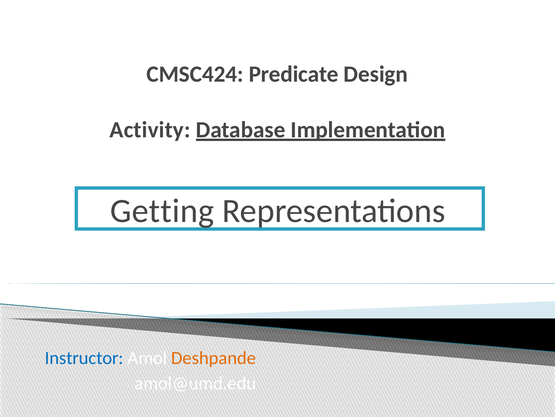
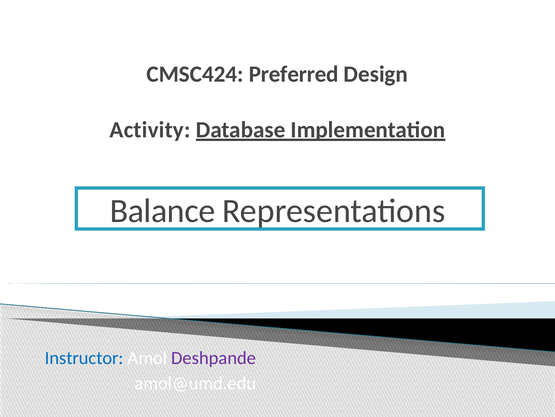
Predicate: Predicate -> Preferred (294, 74)
Getting: Getting -> Balance (162, 210)
Deshpande colour: orange -> purple (214, 357)
